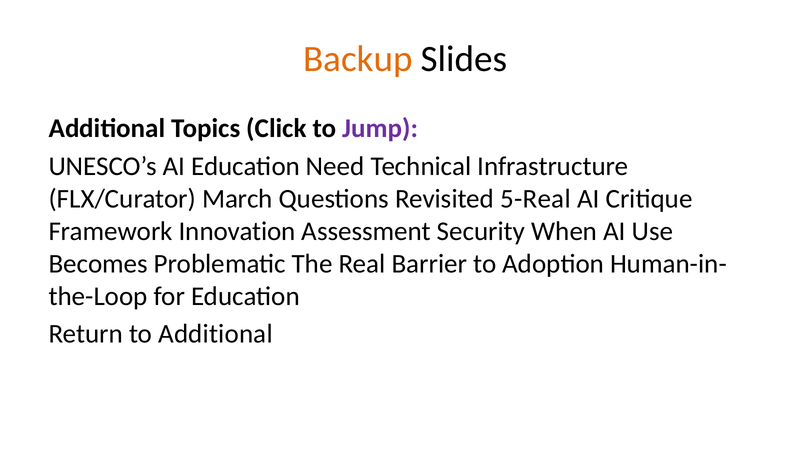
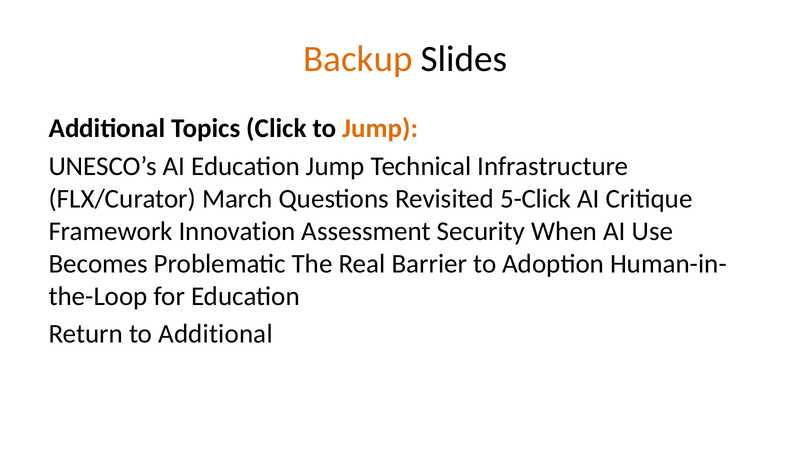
Jump colour: purple -> orange (380, 129)
Education Need: Need -> Jump (335, 166)
5-Real: 5-Real -> 5-Click (536, 199)
